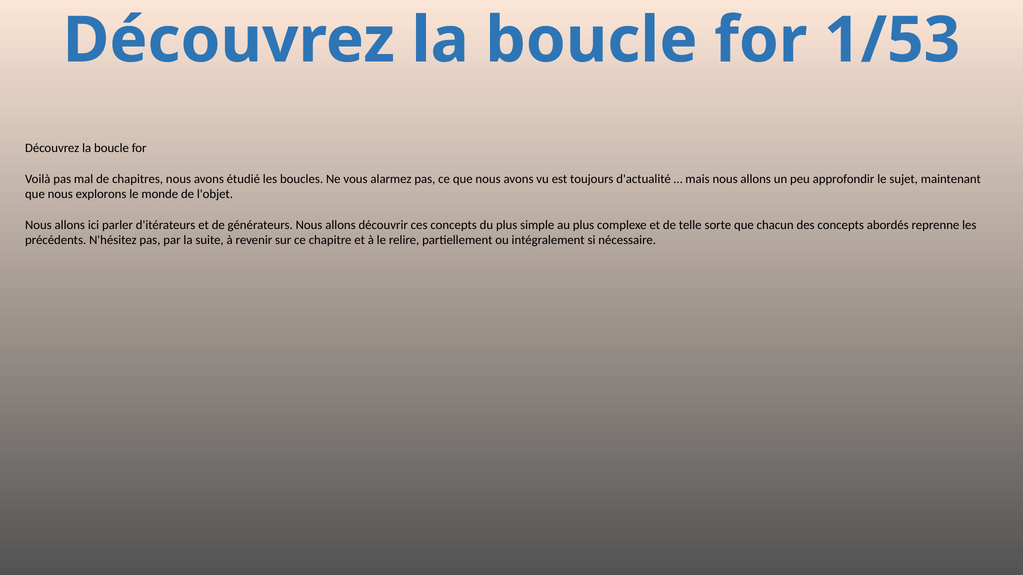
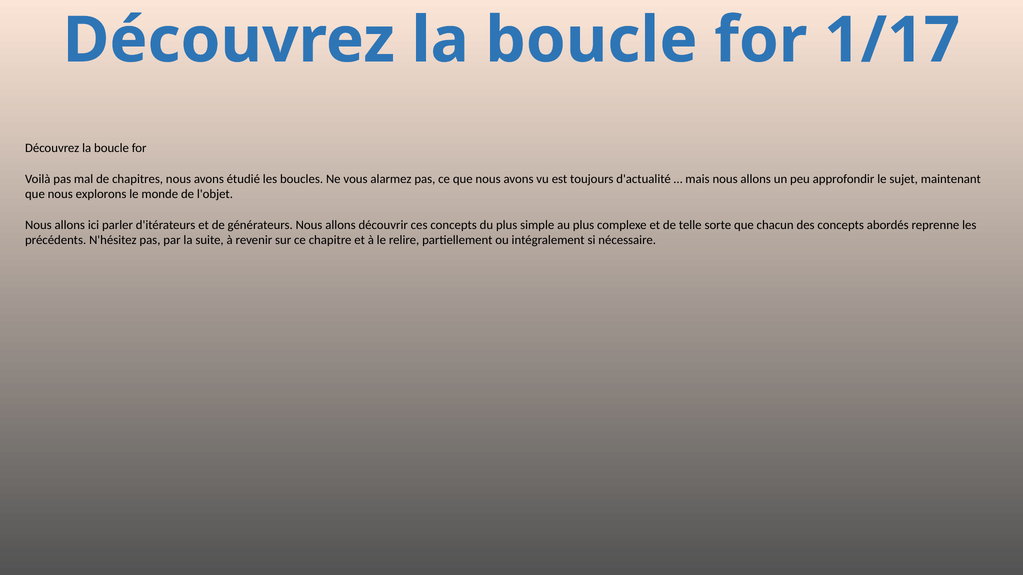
1/53: 1/53 -> 1/17 (892, 40)
